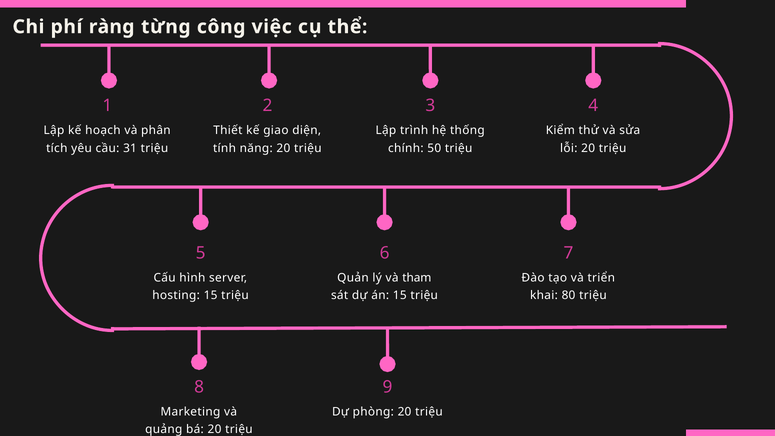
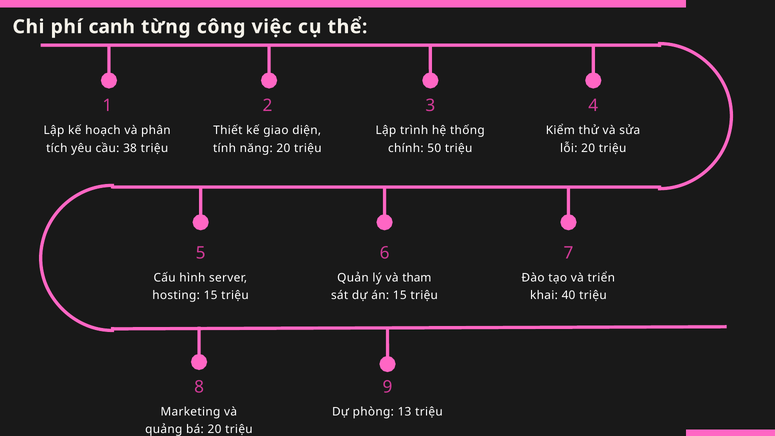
ràng: ràng -> canh (112, 27)
31: 31 -> 38 (130, 148)
80: 80 -> 40 (568, 295)
phòng 20: 20 -> 13 (404, 412)
